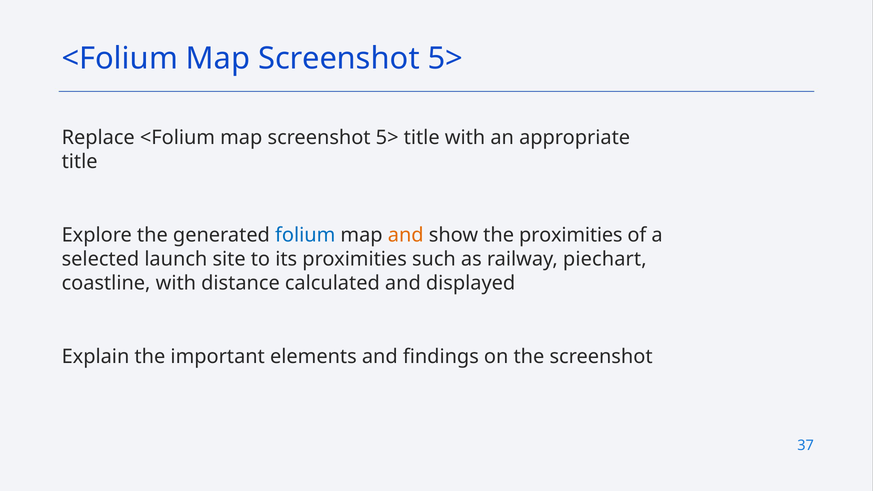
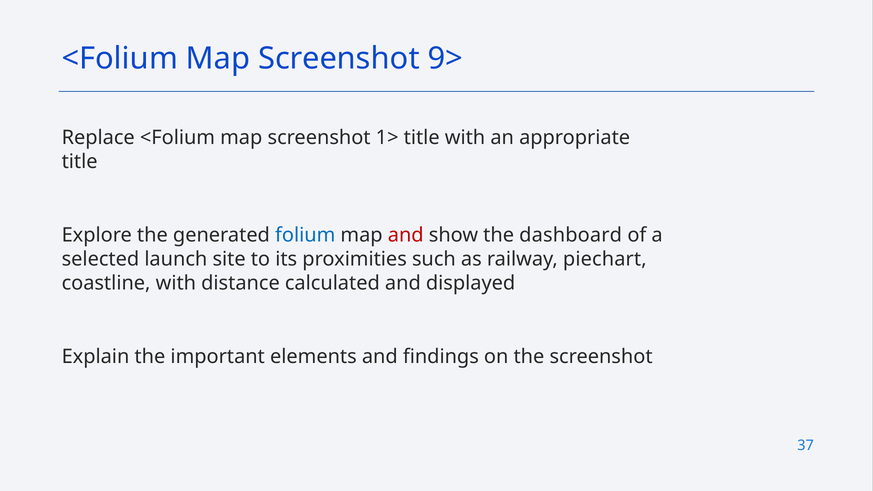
5>: 5> -> 9> (445, 58)
5>: 5> -> 1> (387, 138)
and colour: orange -> red (406, 235)
the proximities: proximities -> dashboard (571, 235)
